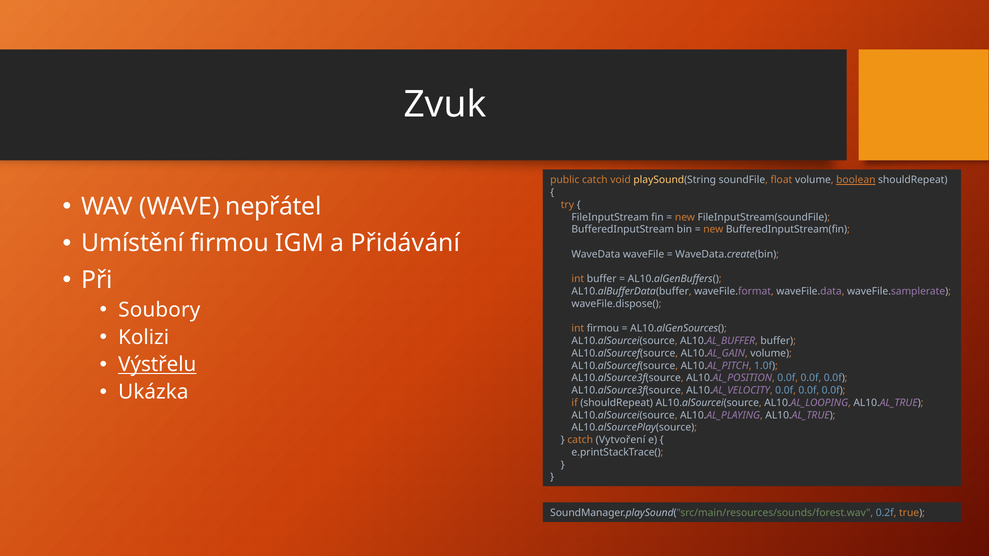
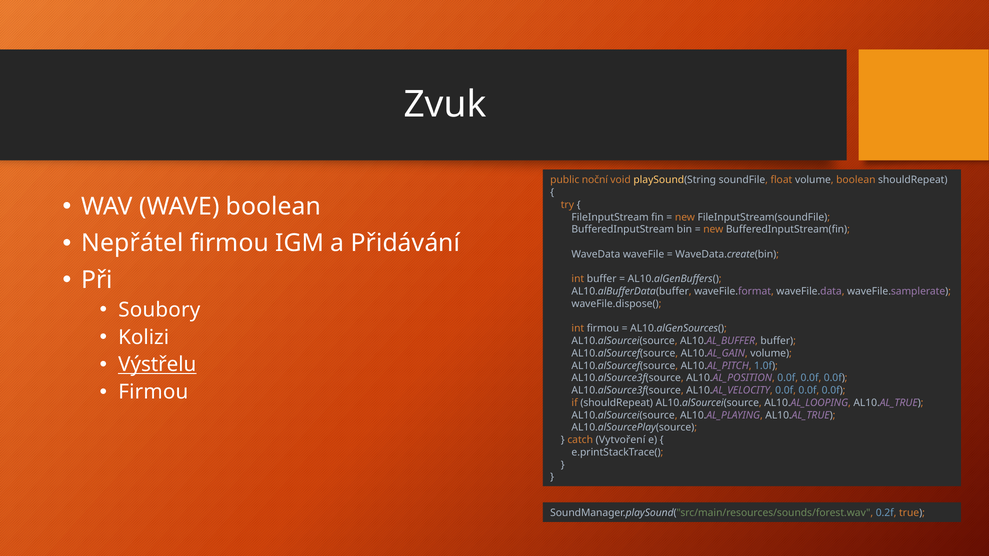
public catch: catch -> noční (595, 180)
boolean underline: present -> none (856, 180)
WAVE nepřátel: nepřátel -> boolean (273, 206)
Umístění: Umístění -> Nepřátel (132, 243)
Ukázka: Ukázka -> Firmou (153, 392)
